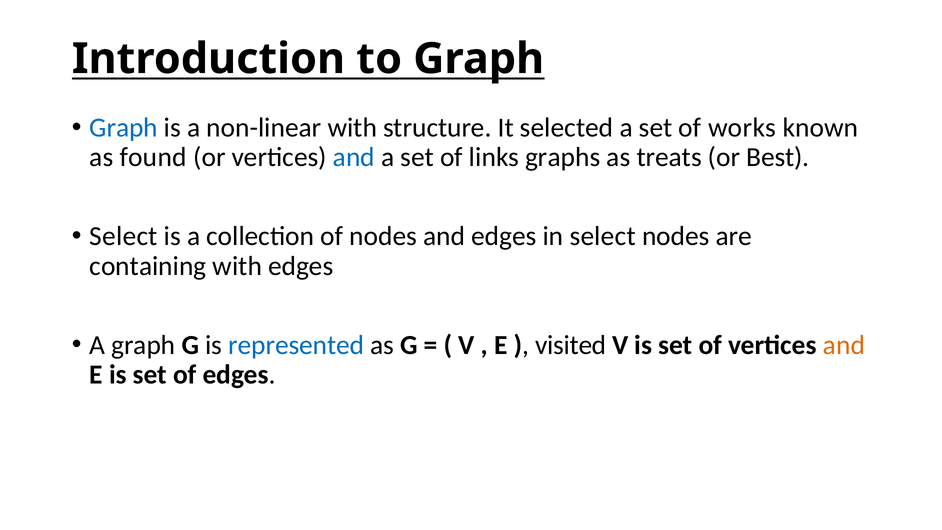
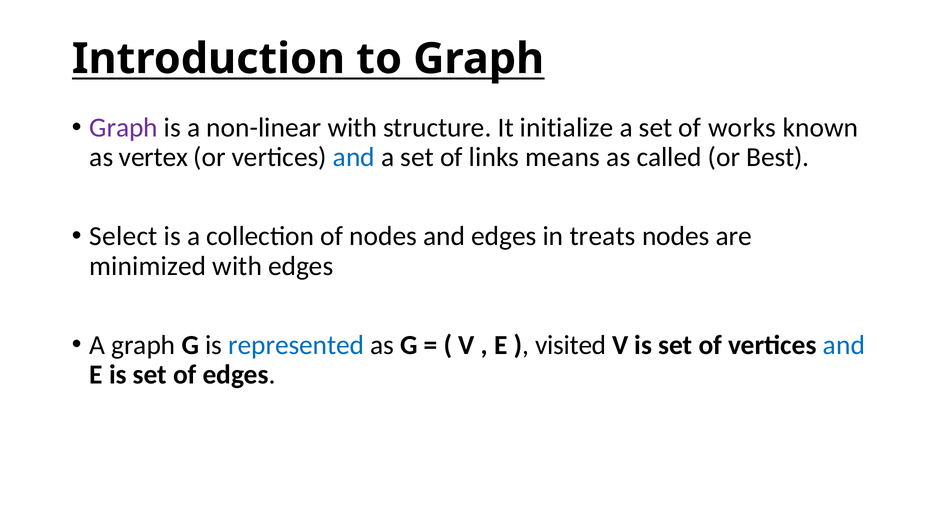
Graph colour: blue -> purple (124, 128)
selected: selected -> initialize (567, 128)
found: found -> vertex (153, 157)
graphs: graphs -> means (563, 157)
treats: treats -> called (669, 157)
in select: select -> treats (603, 236)
containing: containing -> minimized (148, 266)
and colour: orange -> blue (844, 345)
